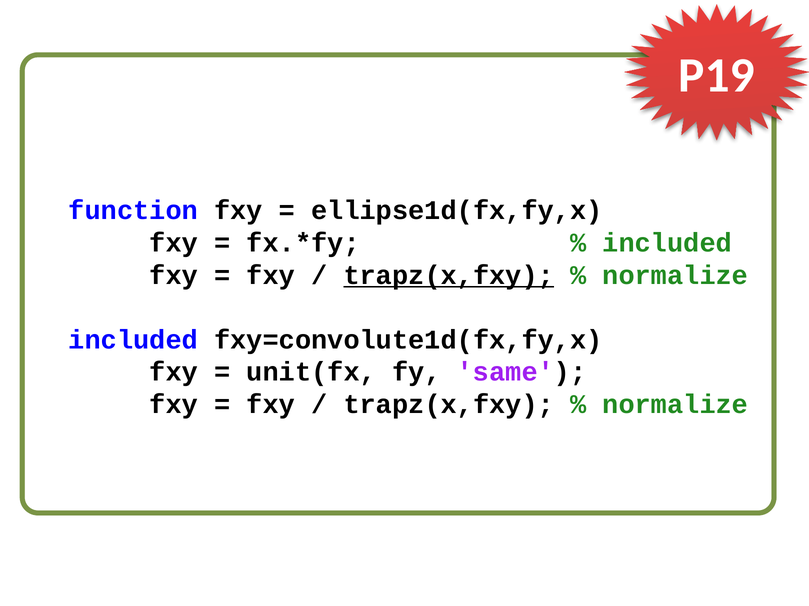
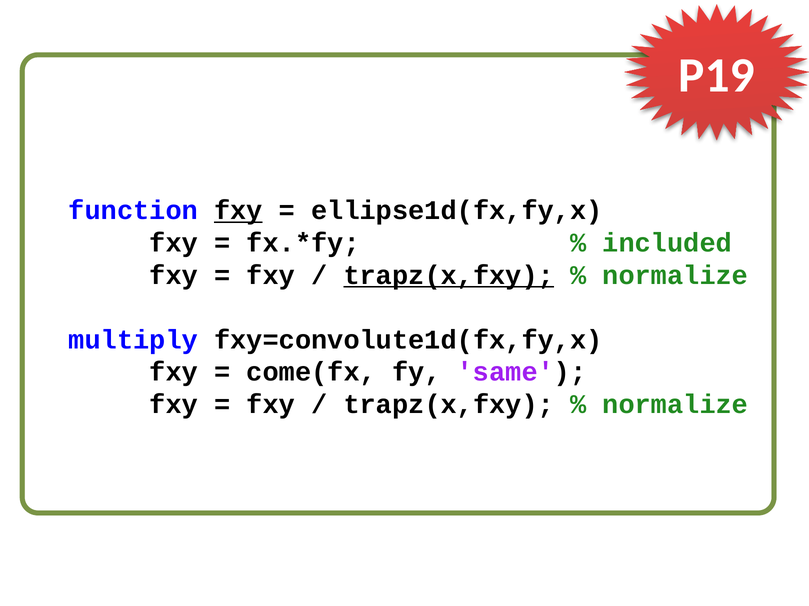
fxy underline: none -> present (238, 211)
included: included -> multiply (133, 340)
unit(fx: unit(fx -> come(fx (311, 373)
